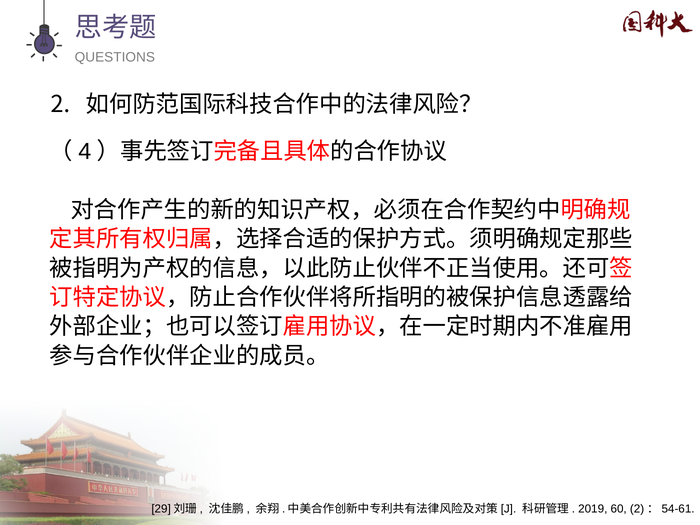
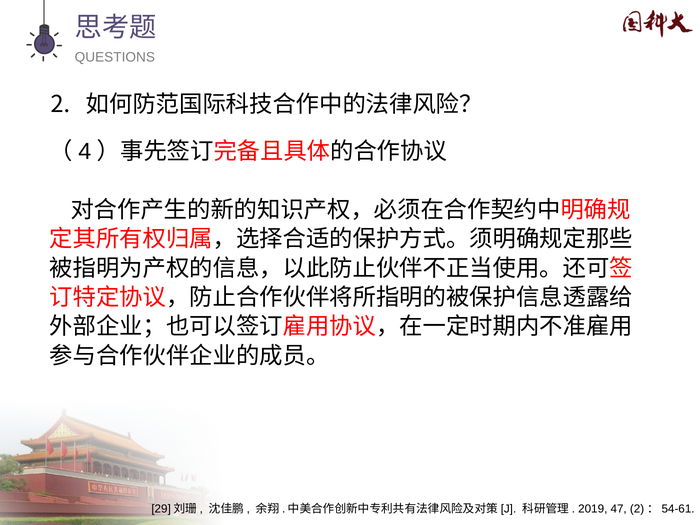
60: 60 -> 47 (619, 509)
